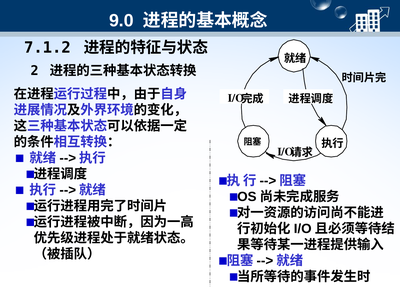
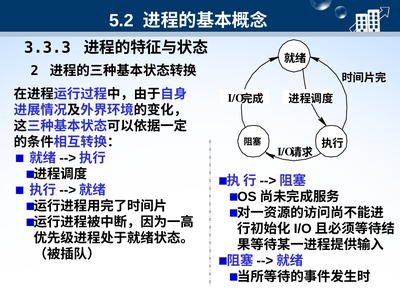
9.0: 9.0 -> 5.2 (121, 21)
7.1.2: 7.1.2 -> 3.3.3 (47, 48)
